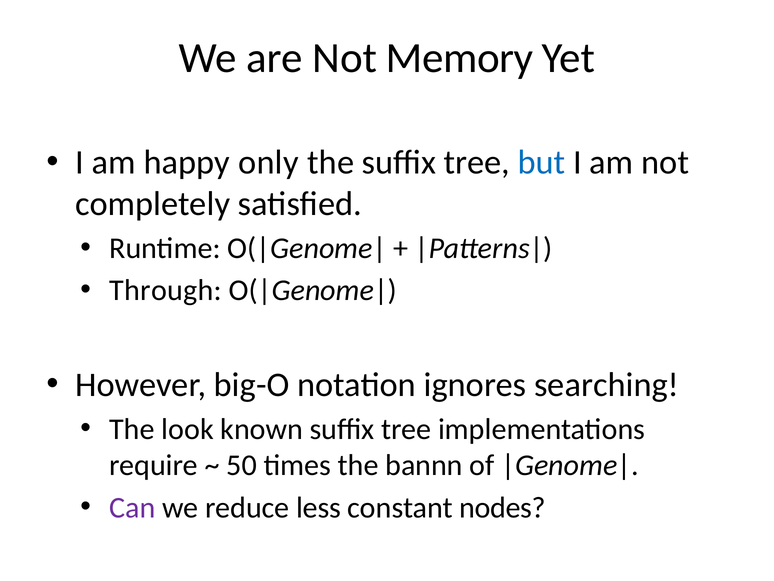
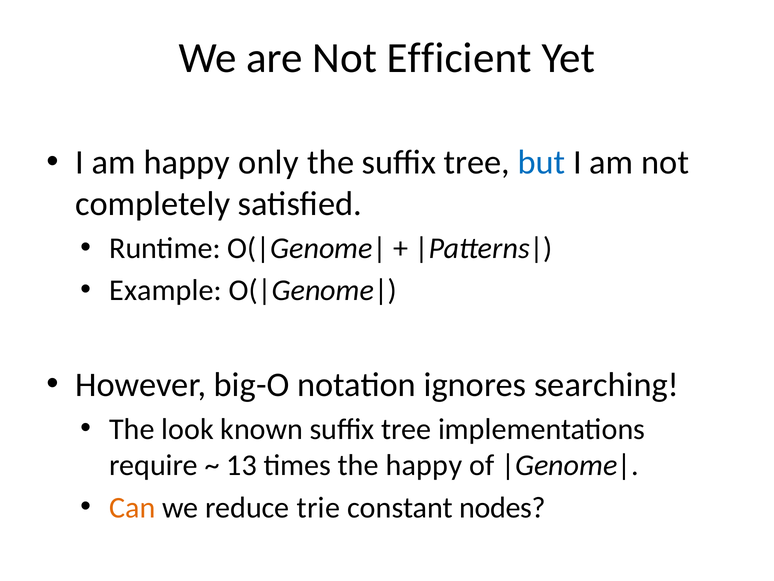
Memory: Memory -> Efficient (459, 58)
Through: Through -> Example (166, 290)
50: 50 -> 13 (242, 465)
the bannn: bannn -> happy (424, 465)
Can colour: purple -> orange (132, 507)
less: less -> trie (318, 507)
